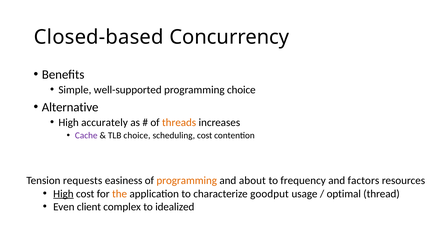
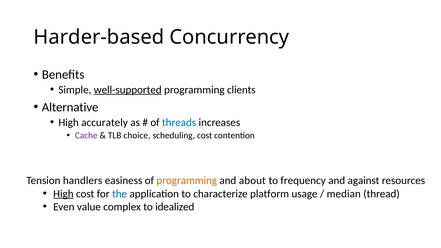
Closed-based: Closed-based -> Harder-based (99, 37)
well-supported underline: none -> present (128, 90)
programming choice: choice -> clients (241, 90)
threads colour: orange -> blue (179, 122)
requests: requests -> handlers (83, 181)
factors: factors -> against (364, 181)
the colour: orange -> blue (120, 194)
goodput: goodput -> platform (270, 194)
optimal: optimal -> median (344, 194)
client: client -> value (89, 207)
